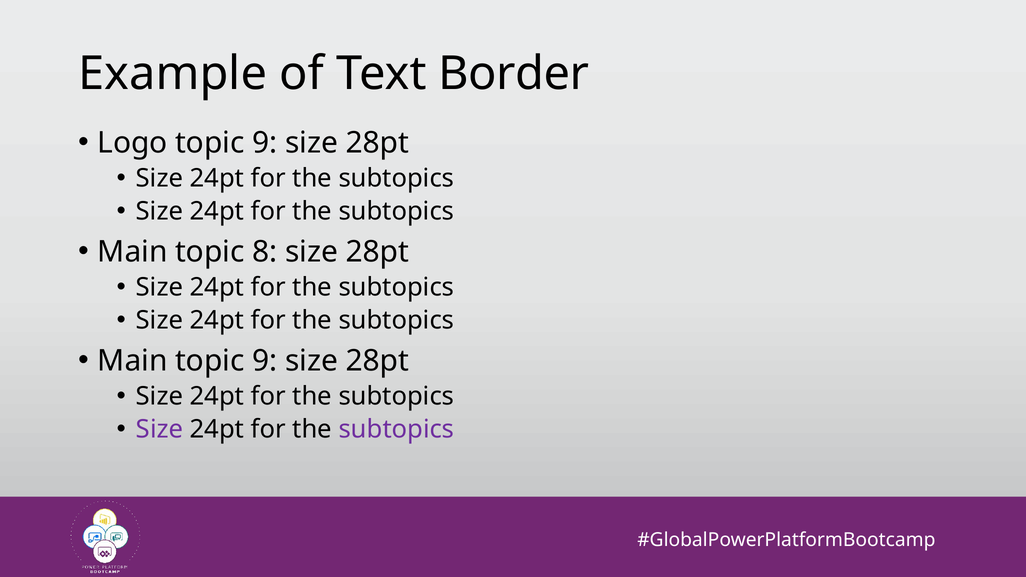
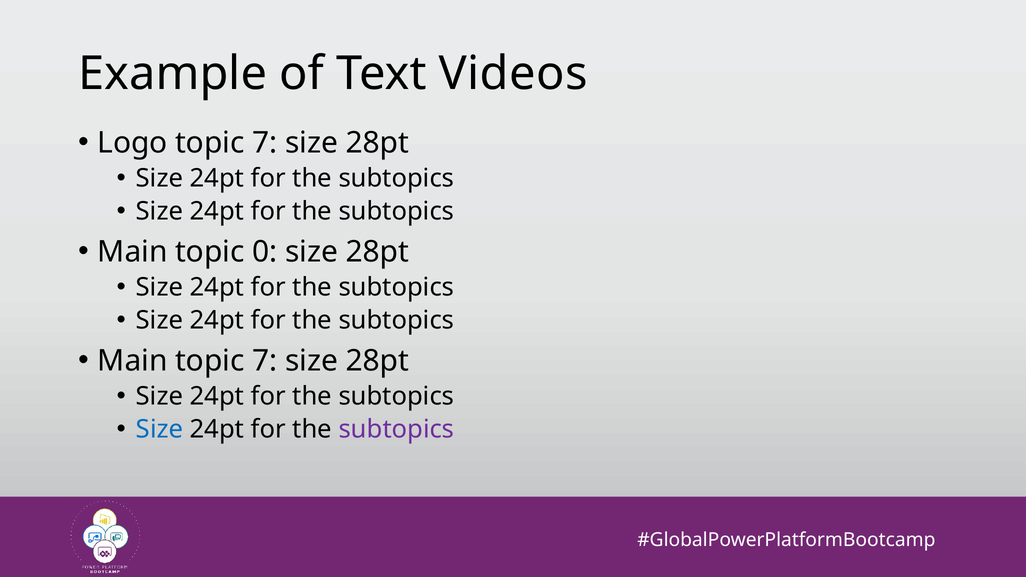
Border: Border -> Videos (513, 74)
9: 9 -> 7 (265, 143)
8: 8 -> 0 (265, 252)
Main topic 9: 9 -> 7 (265, 361)
Size colour: purple -> blue (160, 429)
